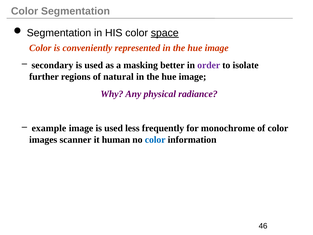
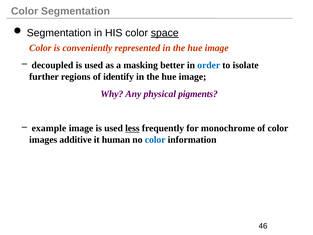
secondary: secondary -> decoupled (52, 65)
order colour: purple -> blue (209, 65)
natural: natural -> identify (119, 77)
radiance: radiance -> pigments (198, 94)
less underline: none -> present (132, 128)
scanner: scanner -> additive (76, 140)
